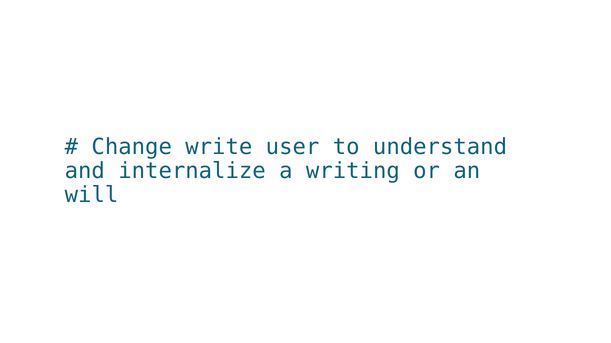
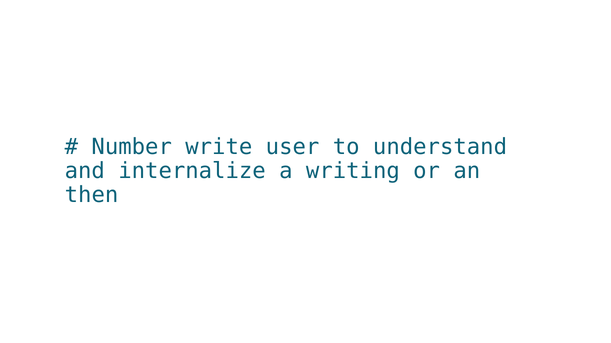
Change: Change -> Number (132, 147)
will: will -> then (92, 195)
